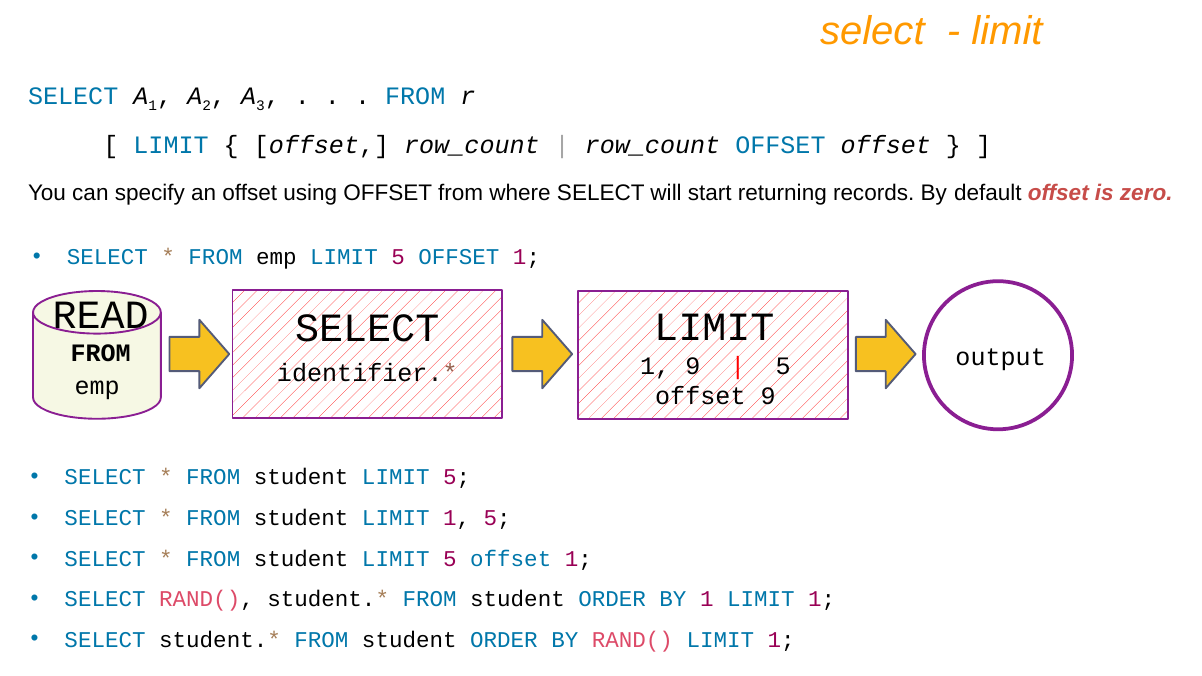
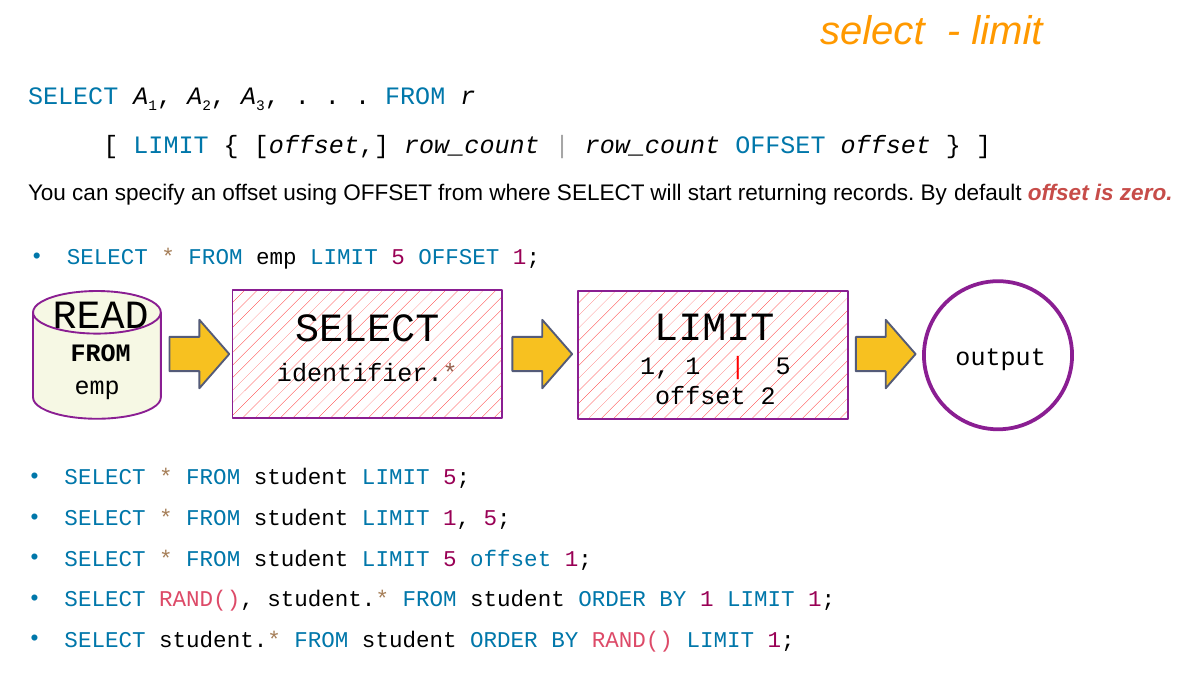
1 9: 9 -> 1 (693, 367)
offset 9: 9 -> 2 (768, 397)
